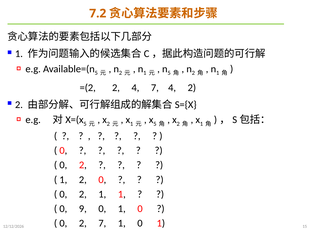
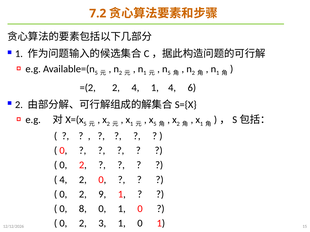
4 7: 7 -> 1 (155, 88)
4 2: 2 -> 6 (192, 88)
1: 1 -> 4 (63, 180)
2 1: 1 -> 9 (102, 195)
9: 9 -> 8 (83, 209)
2 7: 7 -> 3 (102, 224)
